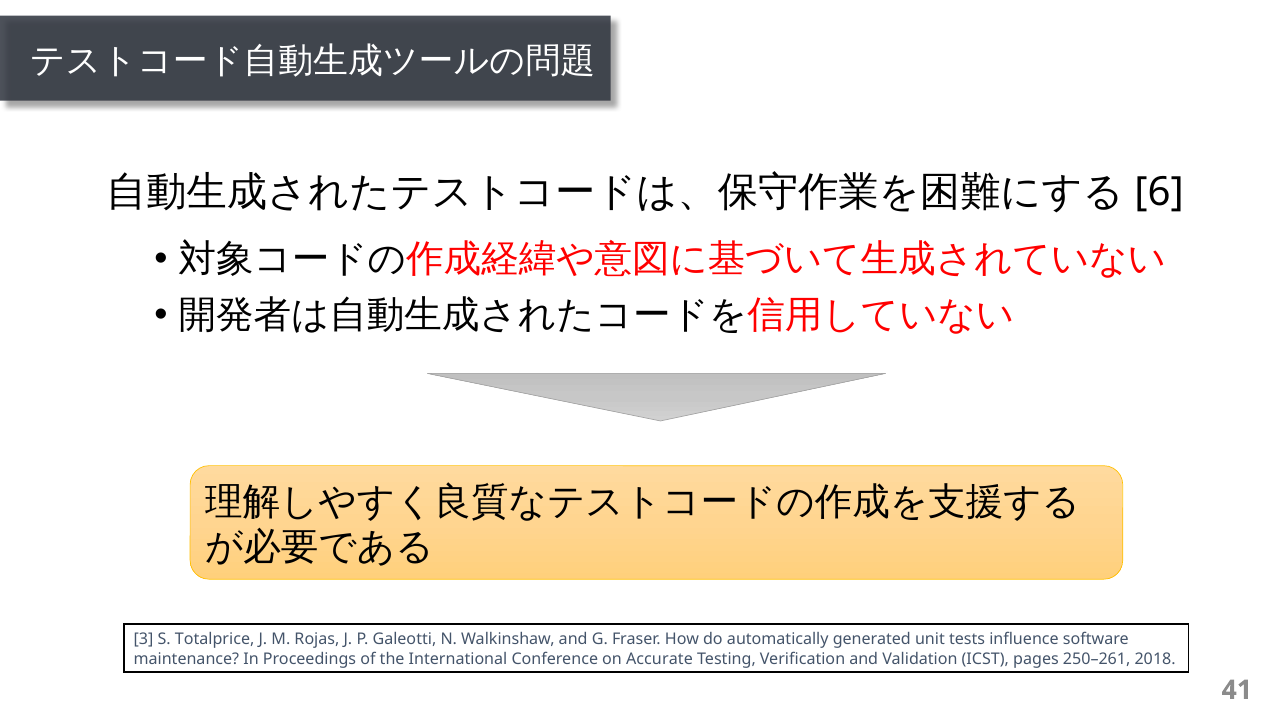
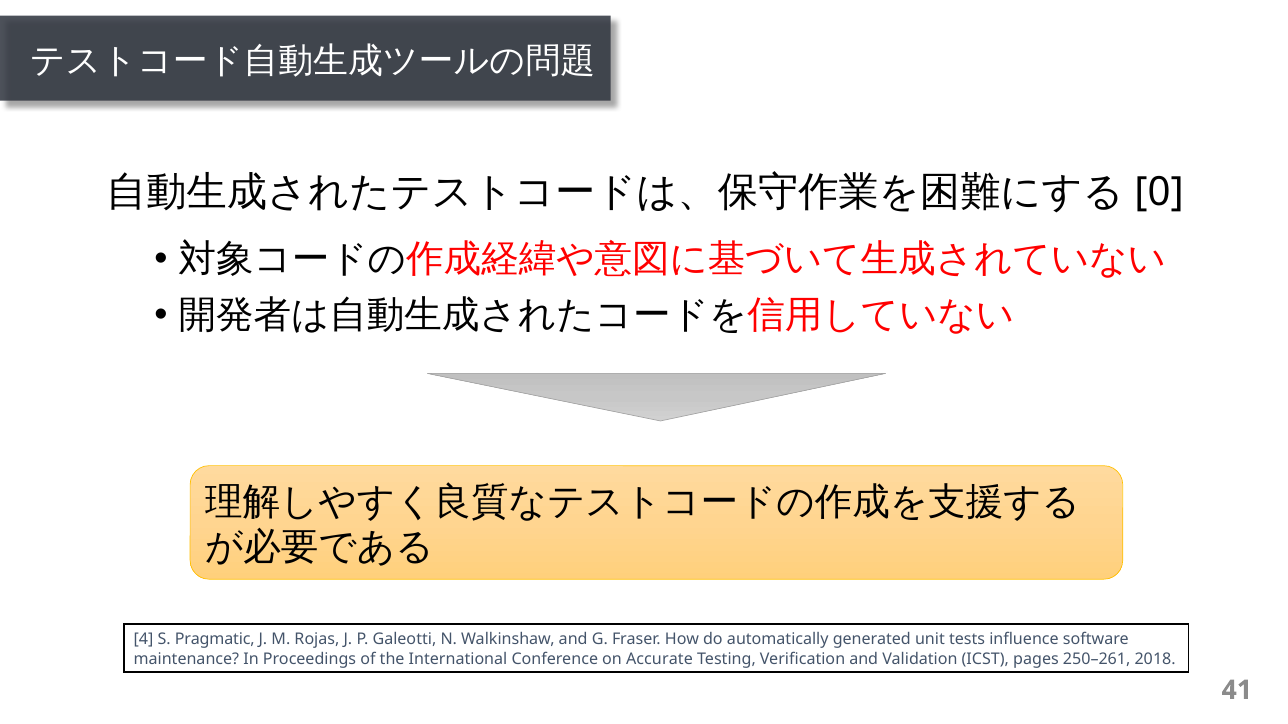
6: 6 -> 0 (1159, 193)
3: 3 -> 4 (144, 640)
Totalprice: Totalprice -> Pragmatic (215, 640)
